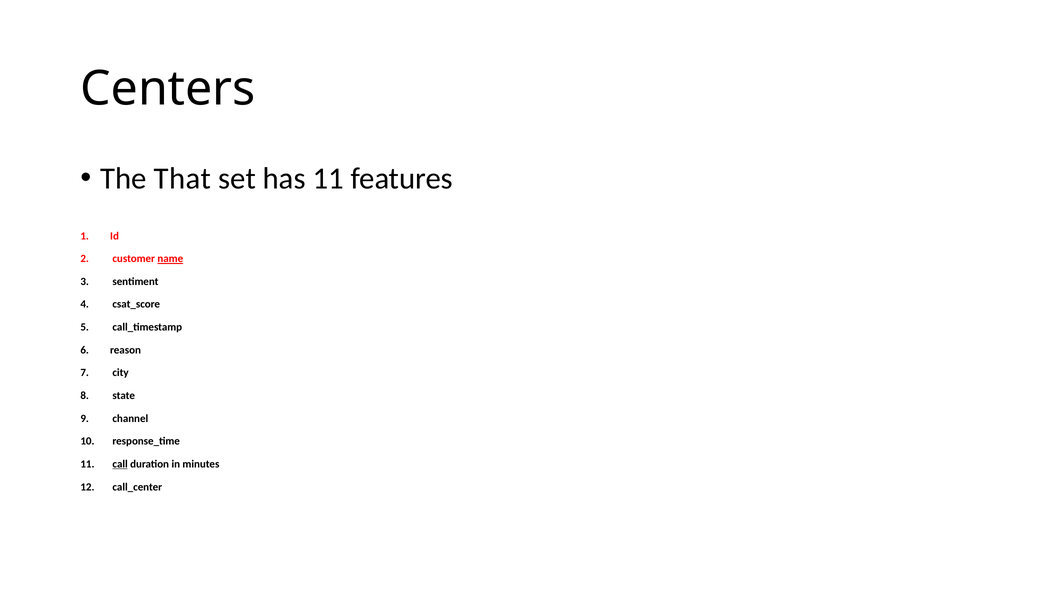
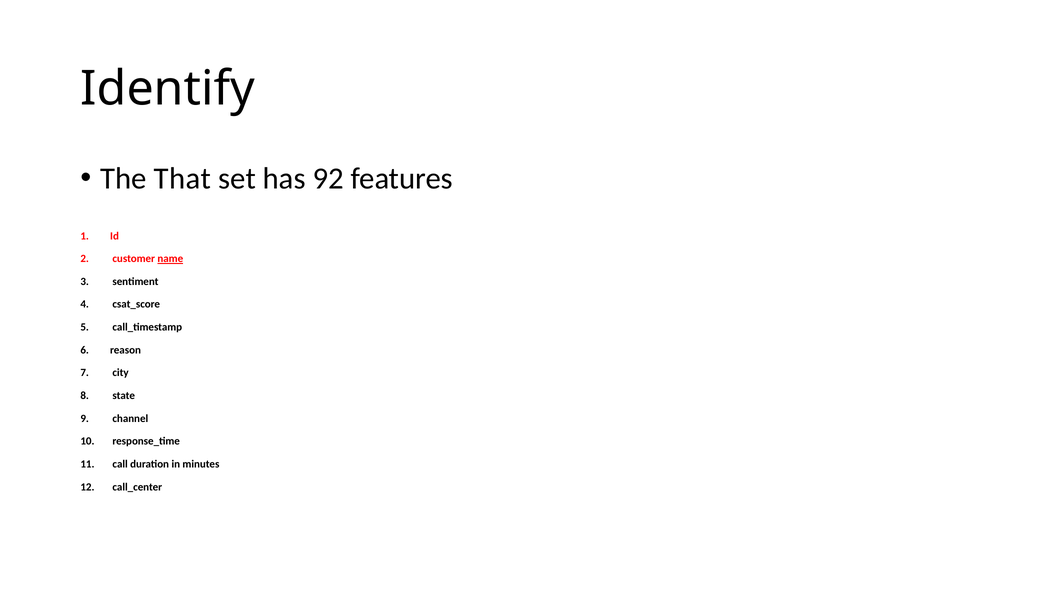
Centers: Centers -> Identify (168, 89)
has 11: 11 -> 92 (328, 178)
call underline: present -> none (120, 464)
